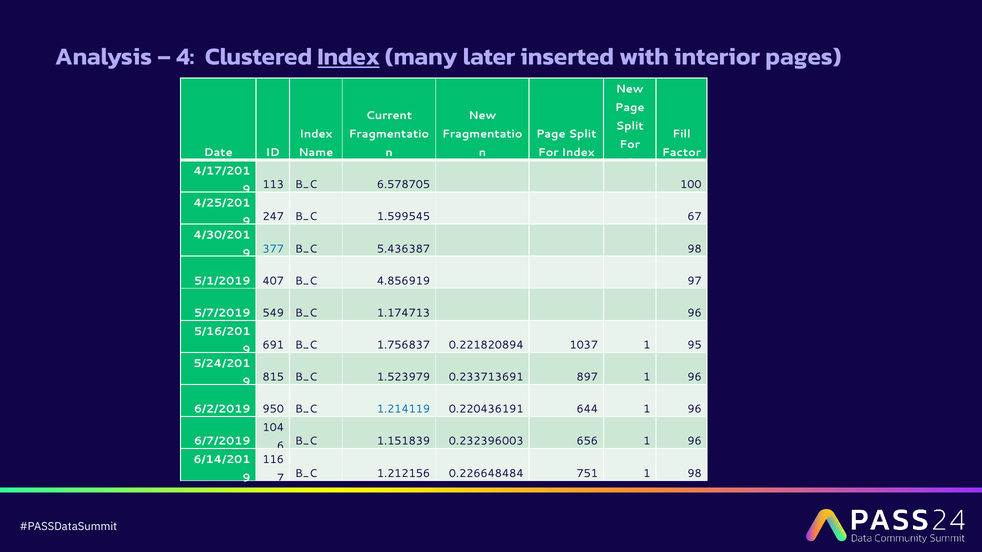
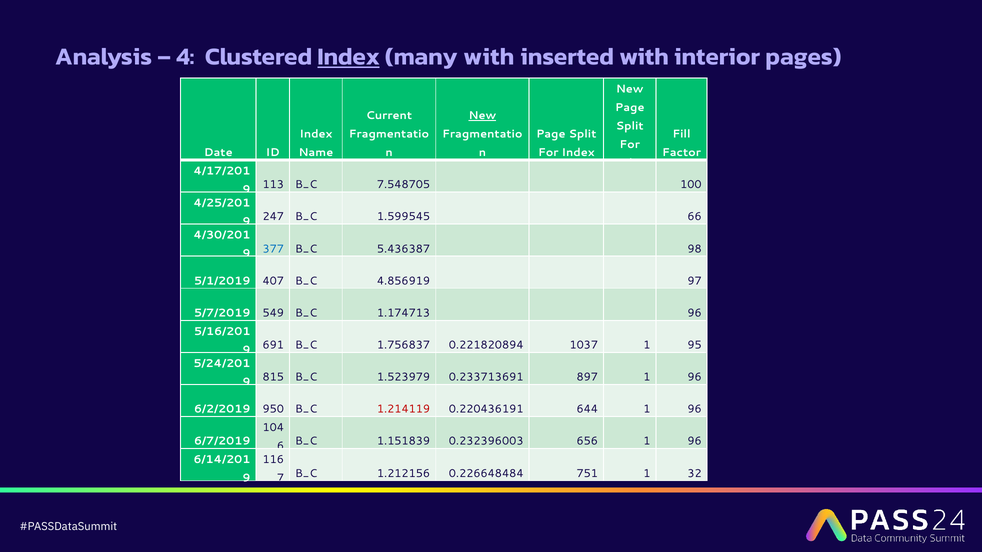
many later: later -> with (489, 56)
New underline: none -> present (482, 116)
6.578705: 6.578705 -> 7.548705 (404, 185)
67: 67 -> 66 (695, 217)
1.214119 colour: blue -> red (404, 409)
1 98: 98 -> 32 (695, 474)
